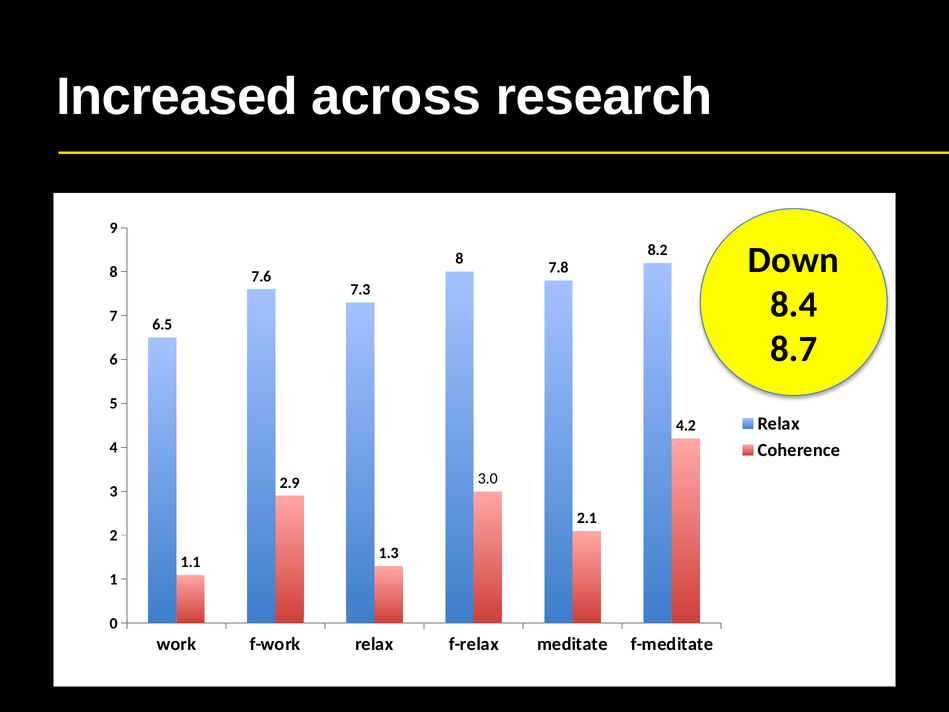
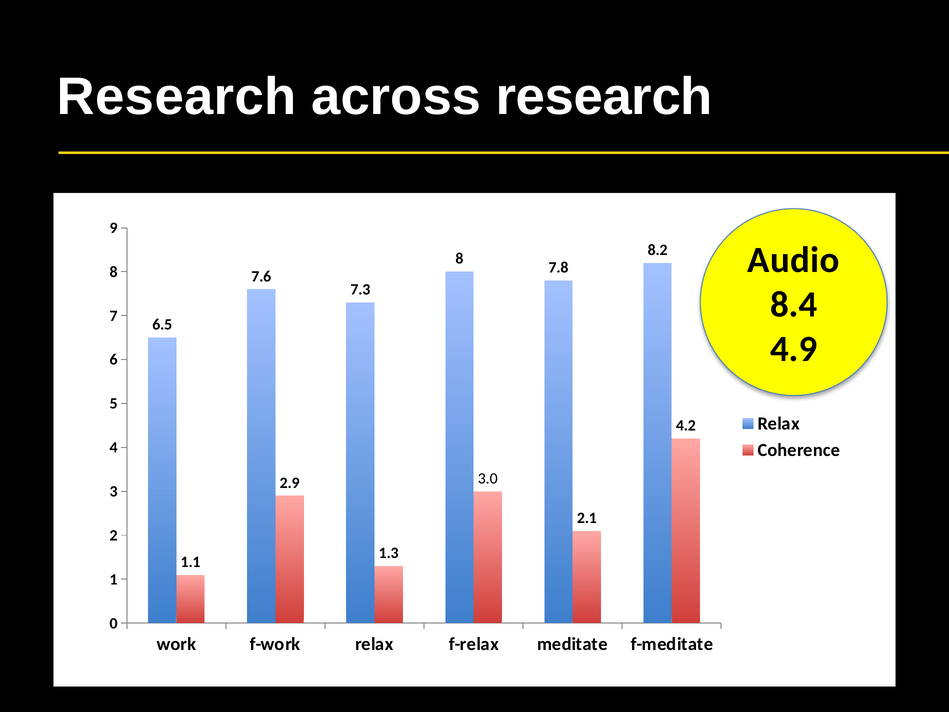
Increased: Increased -> Research (177, 97)
Down: Down -> Audio (793, 260)
8.7: 8.7 -> 4.9 (794, 349)
